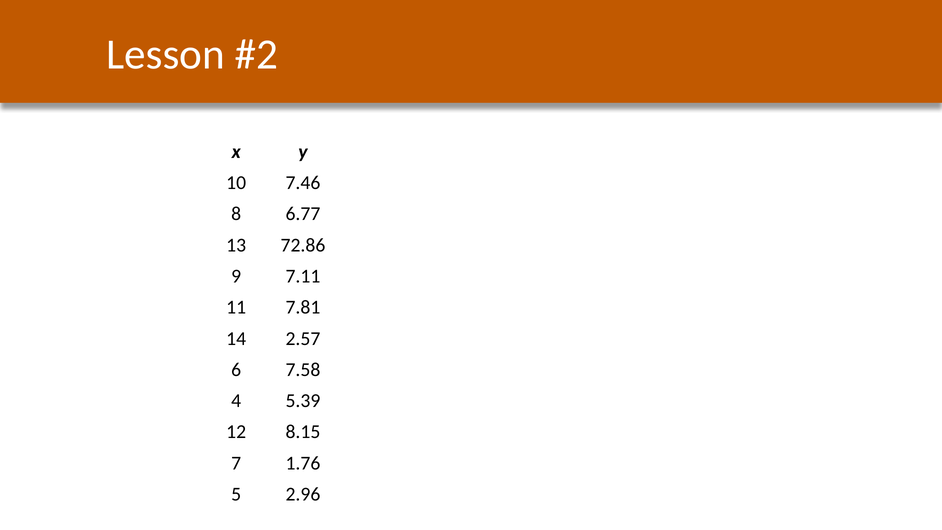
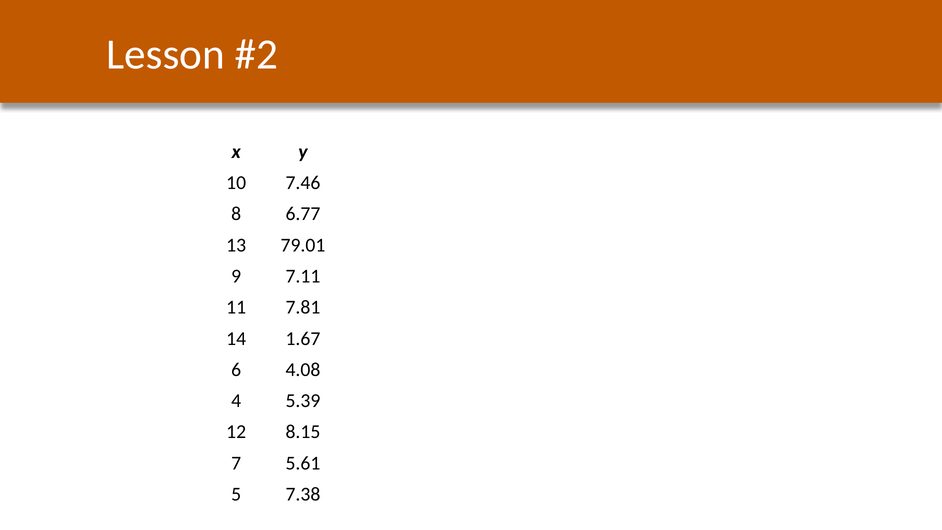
72.86: 72.86 -> 79.01 (303, 245)
2.57: 2.57 -> 1.67 (303, 338)
7.58: 7.58 -> 4.08 (303, 370)
1.76: 1.76 -> 5.61 (303, 463)
2.96: 2.96 -> 7.38 (303, 494)
